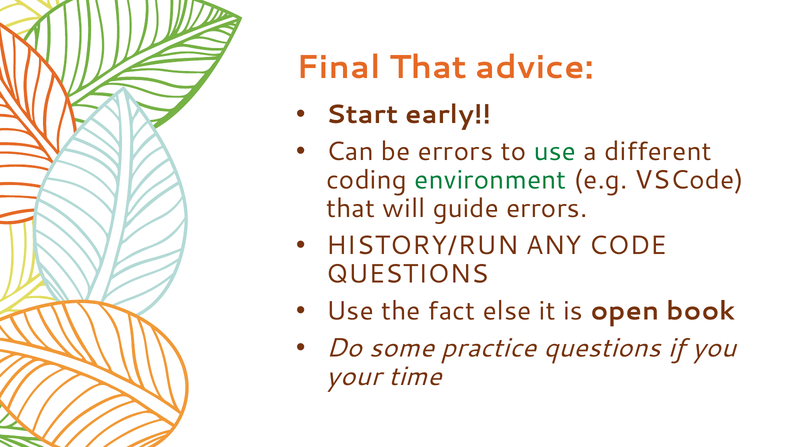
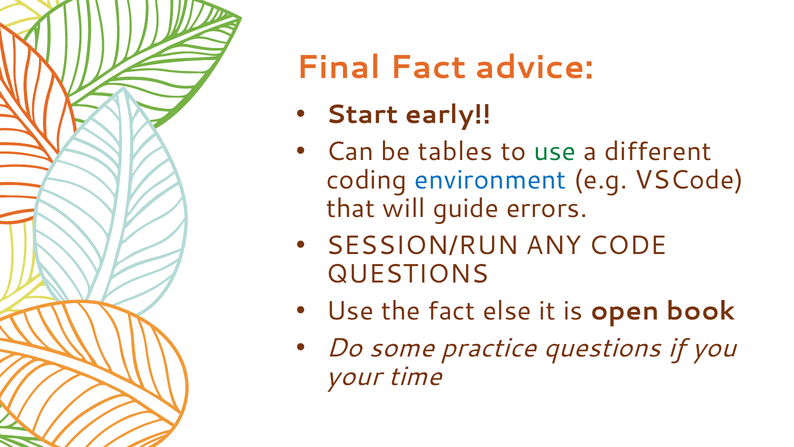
Final That: That -> Fact (428, 67)
be errors: errors -> tables (455, 151)
environment colour: green -> blue (490, 180)
HISTORY/RUN: HISTORY/RUN -> SESSION/RUN (422, 245)
